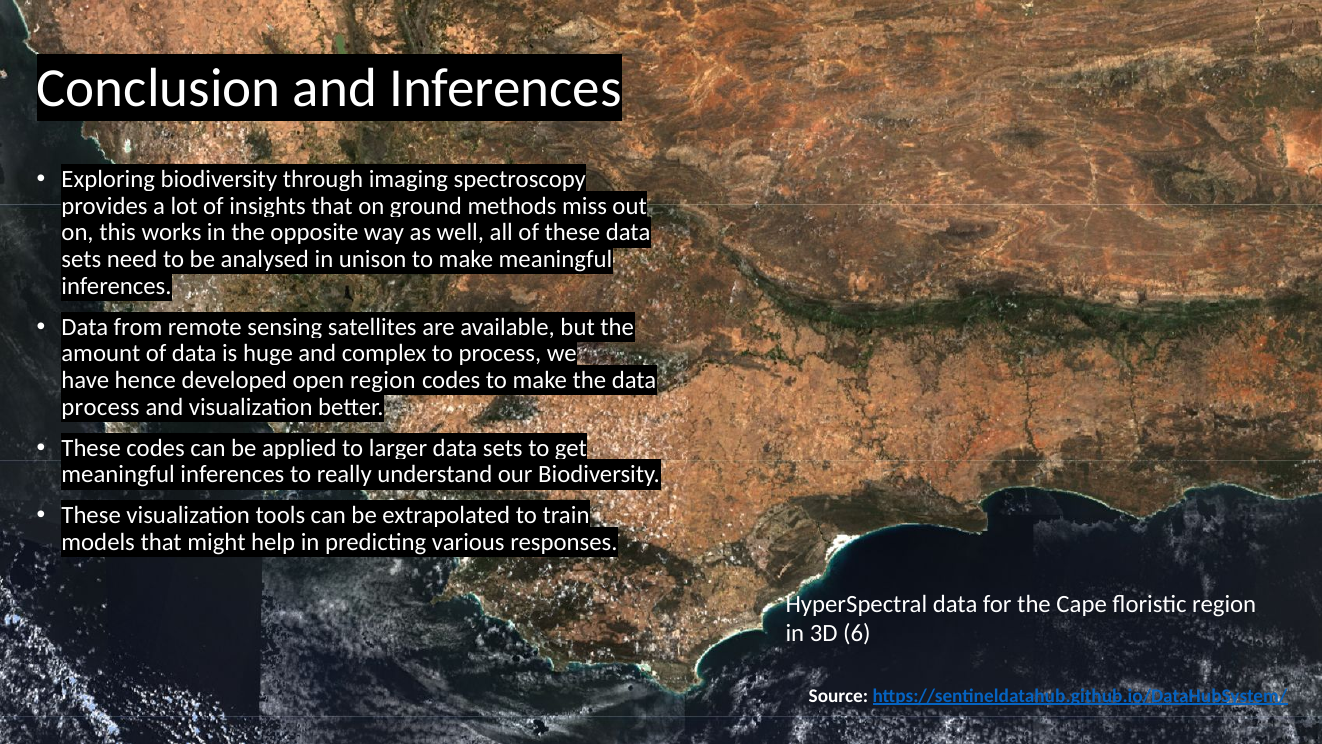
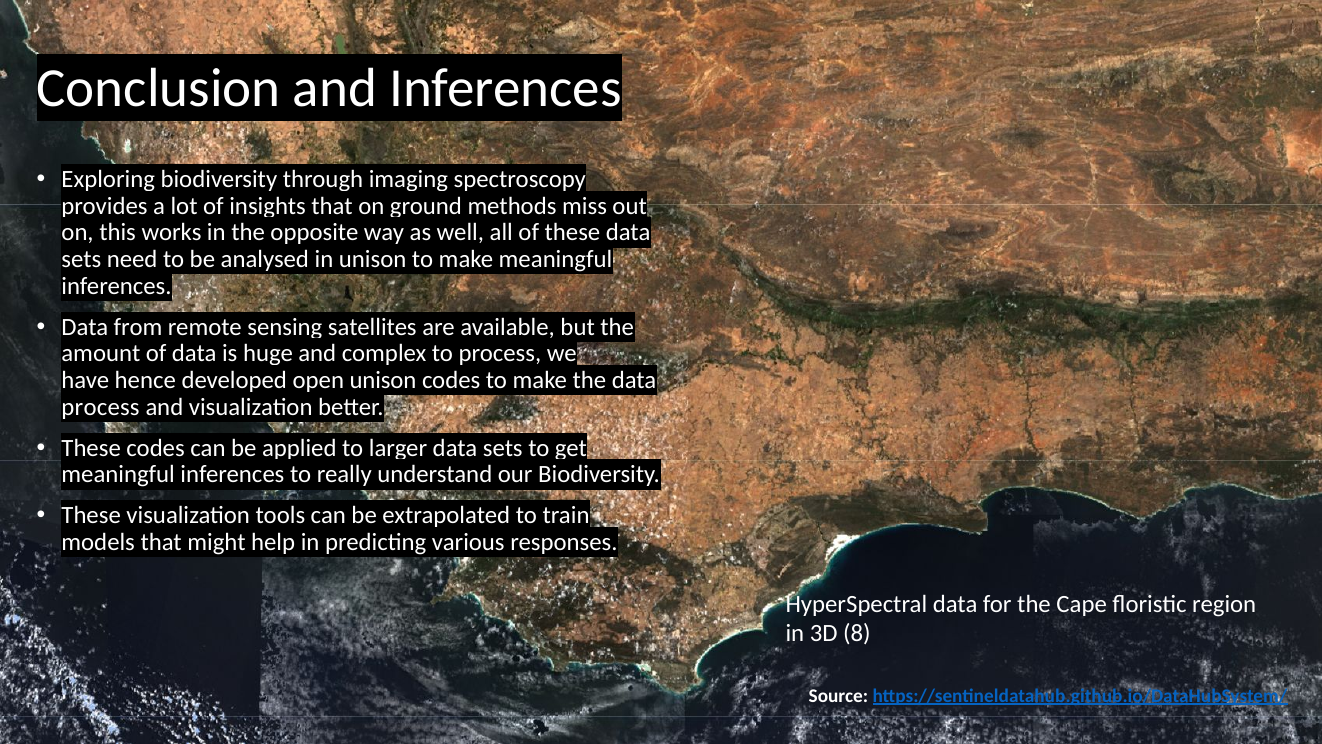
region: region -> unison (383, 380)
6: 6 -> 8 (857, 633)
